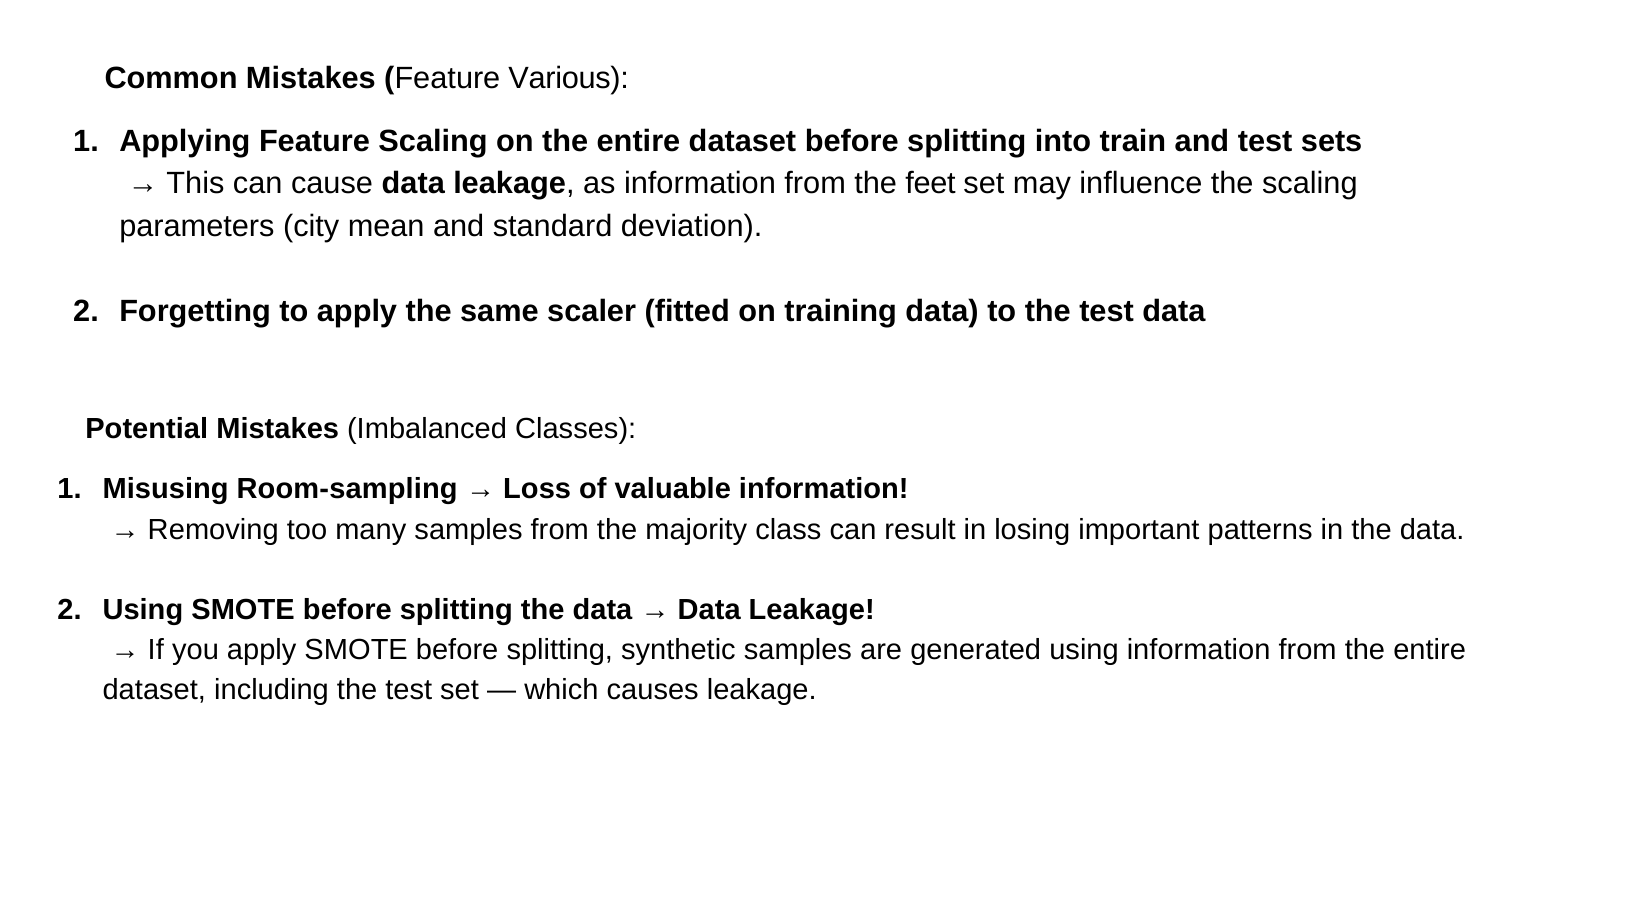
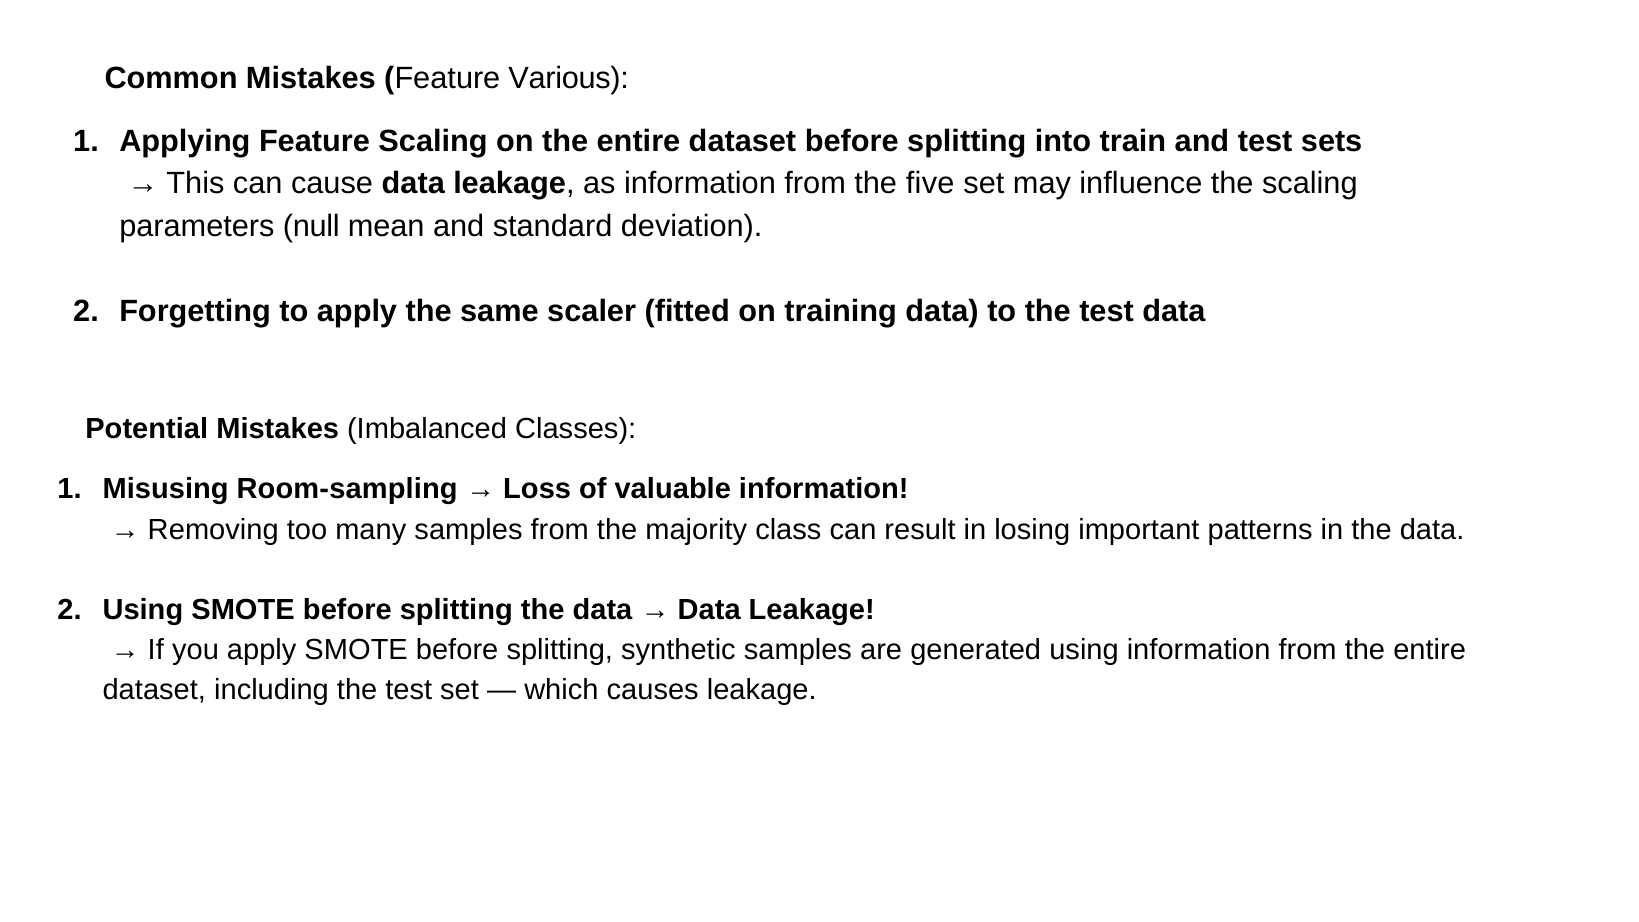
feet: feet -> five (930, 184)
city: city -> null (311, 226)
